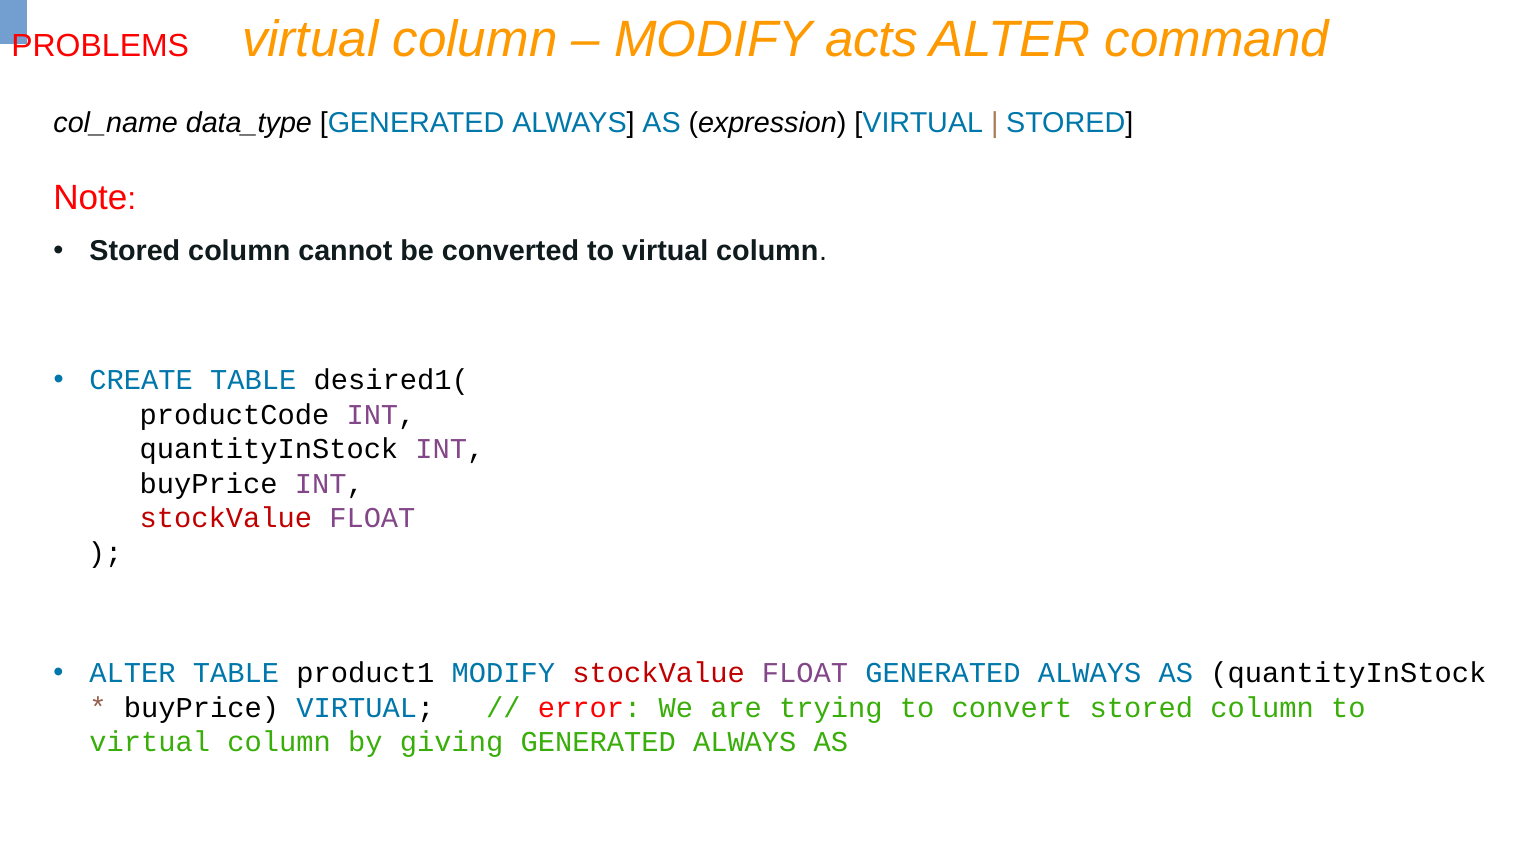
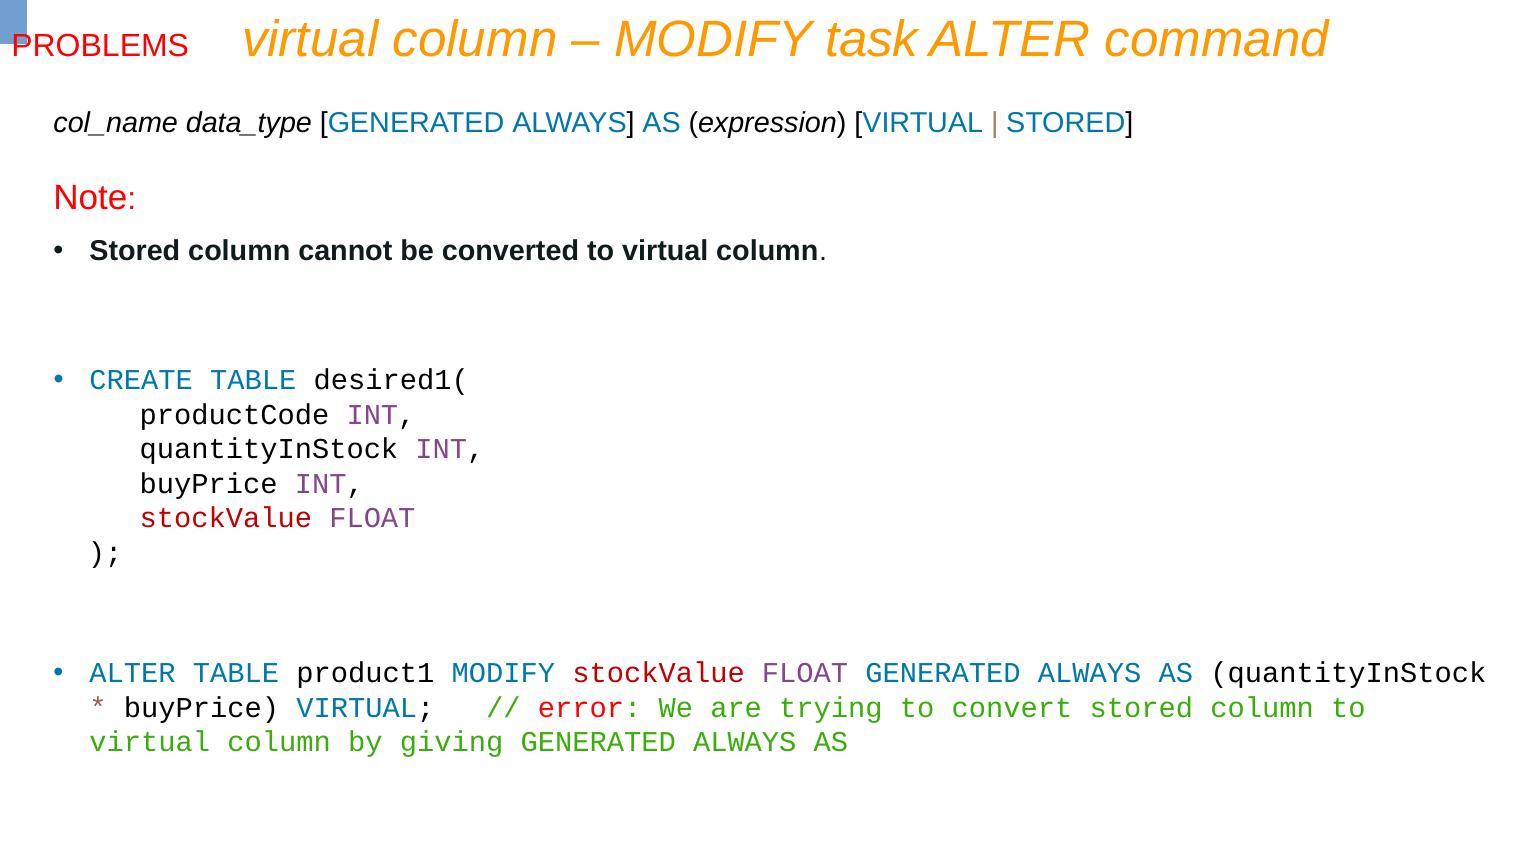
acts: acts -> task (872, 40)
